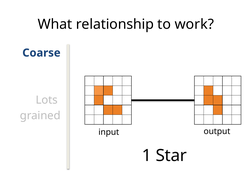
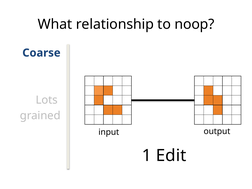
work: work -> noop (194, 24)
Star: Star -> Edit (171, 156)
